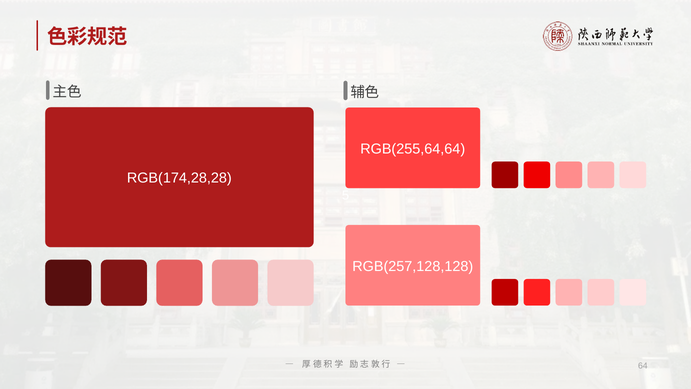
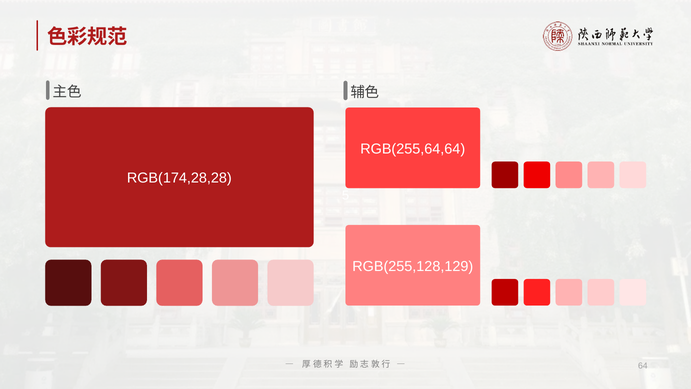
RGB(257,128,128: RGB(257,128,128 -> RGB(255,128,129 (413, 266)
